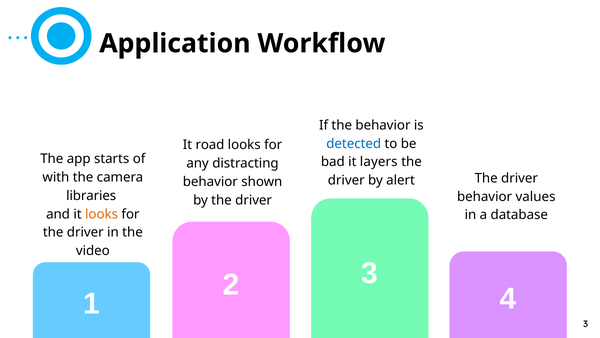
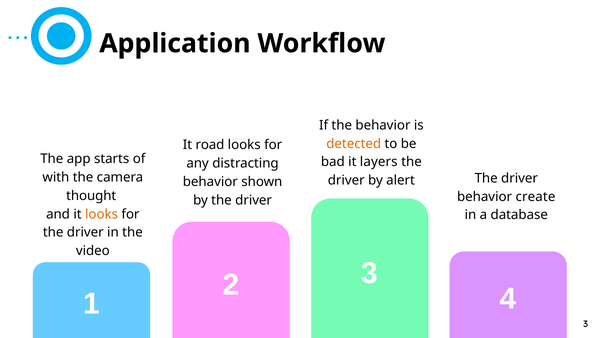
detected colour: blue -> orange (354, 143)
libraries: libraries -> thought (91, 195)
values: values -> create (535, 196)
